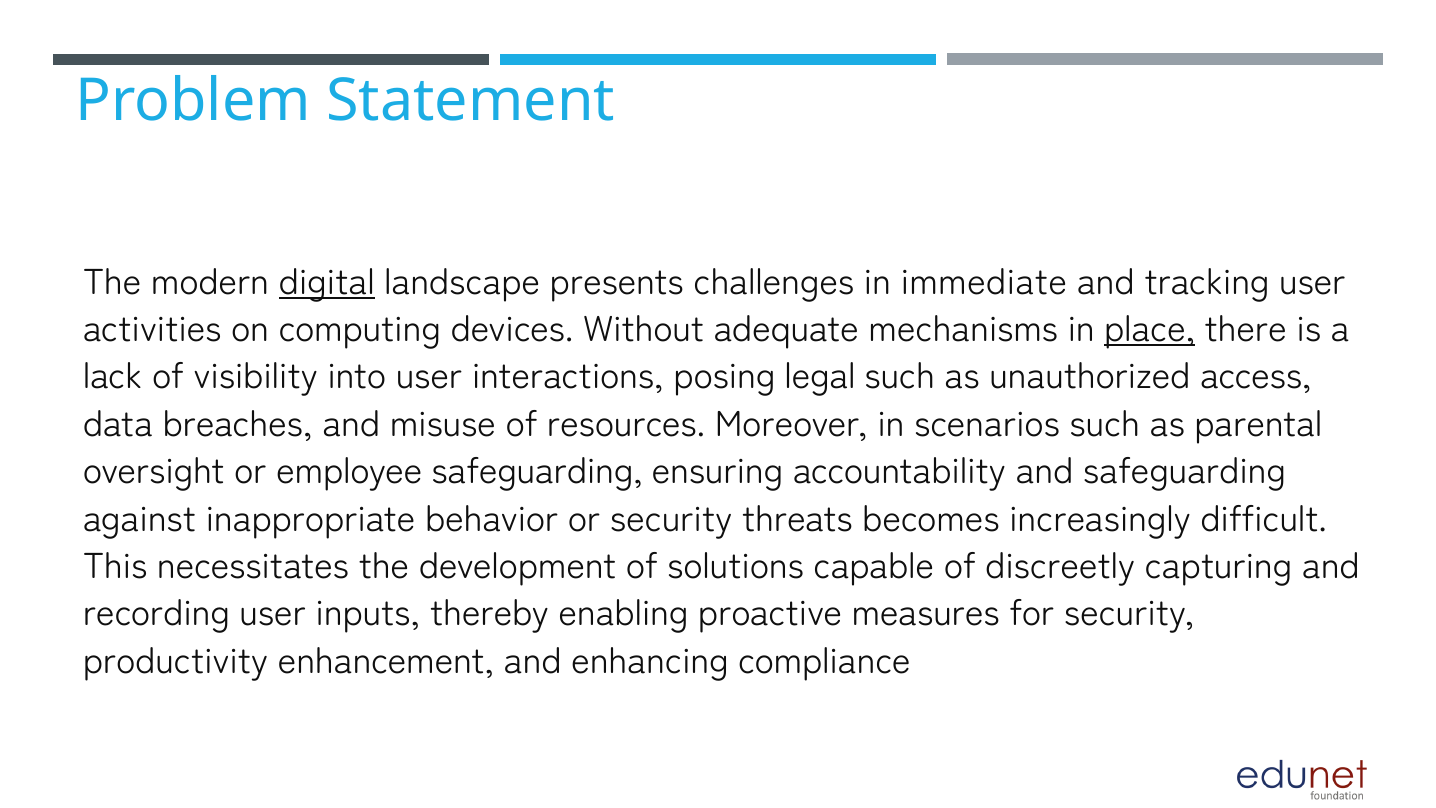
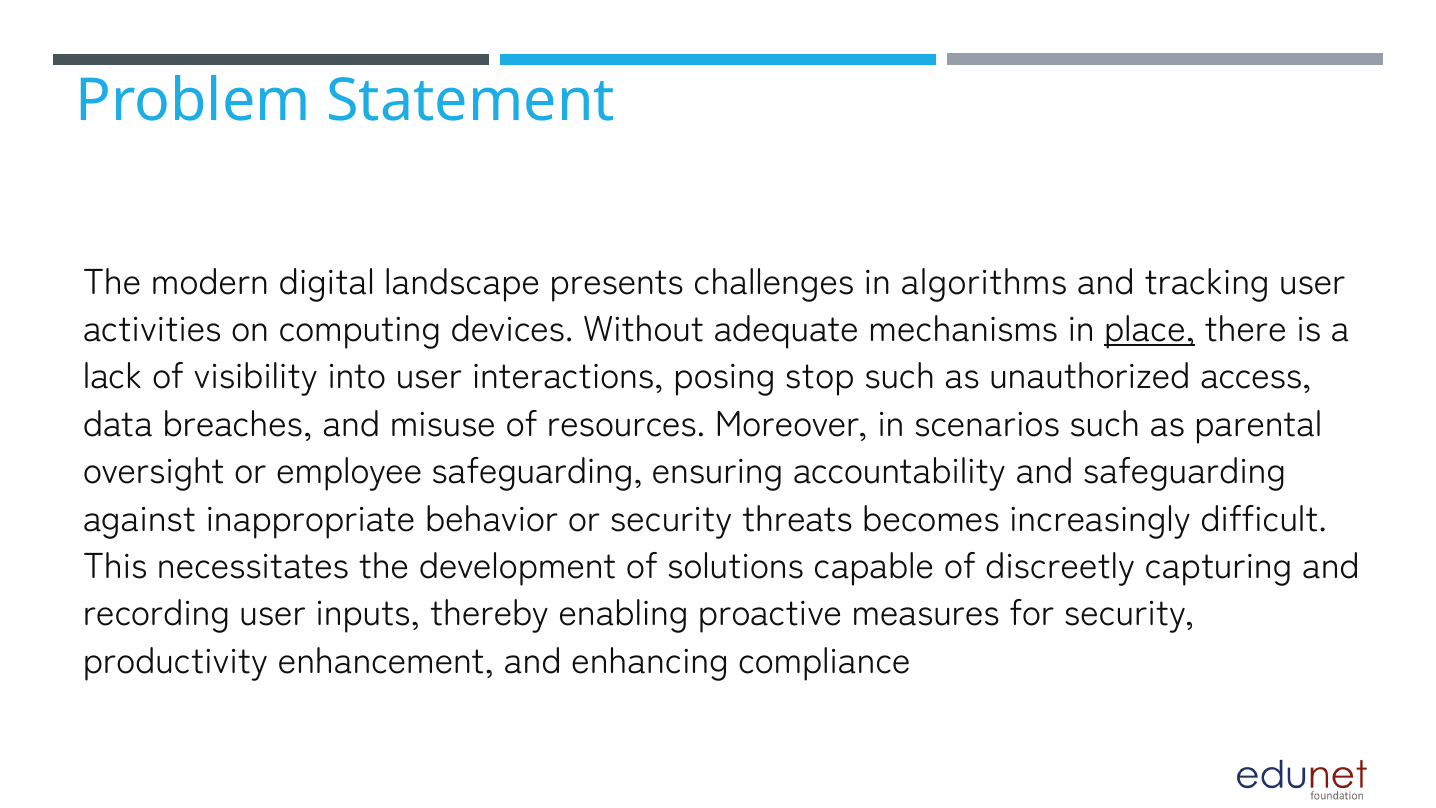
digital underline: present -> none (327, 282)
immediate: immediate -> algorithms (984, 282)
legal: legal -> stop (820, 377)
